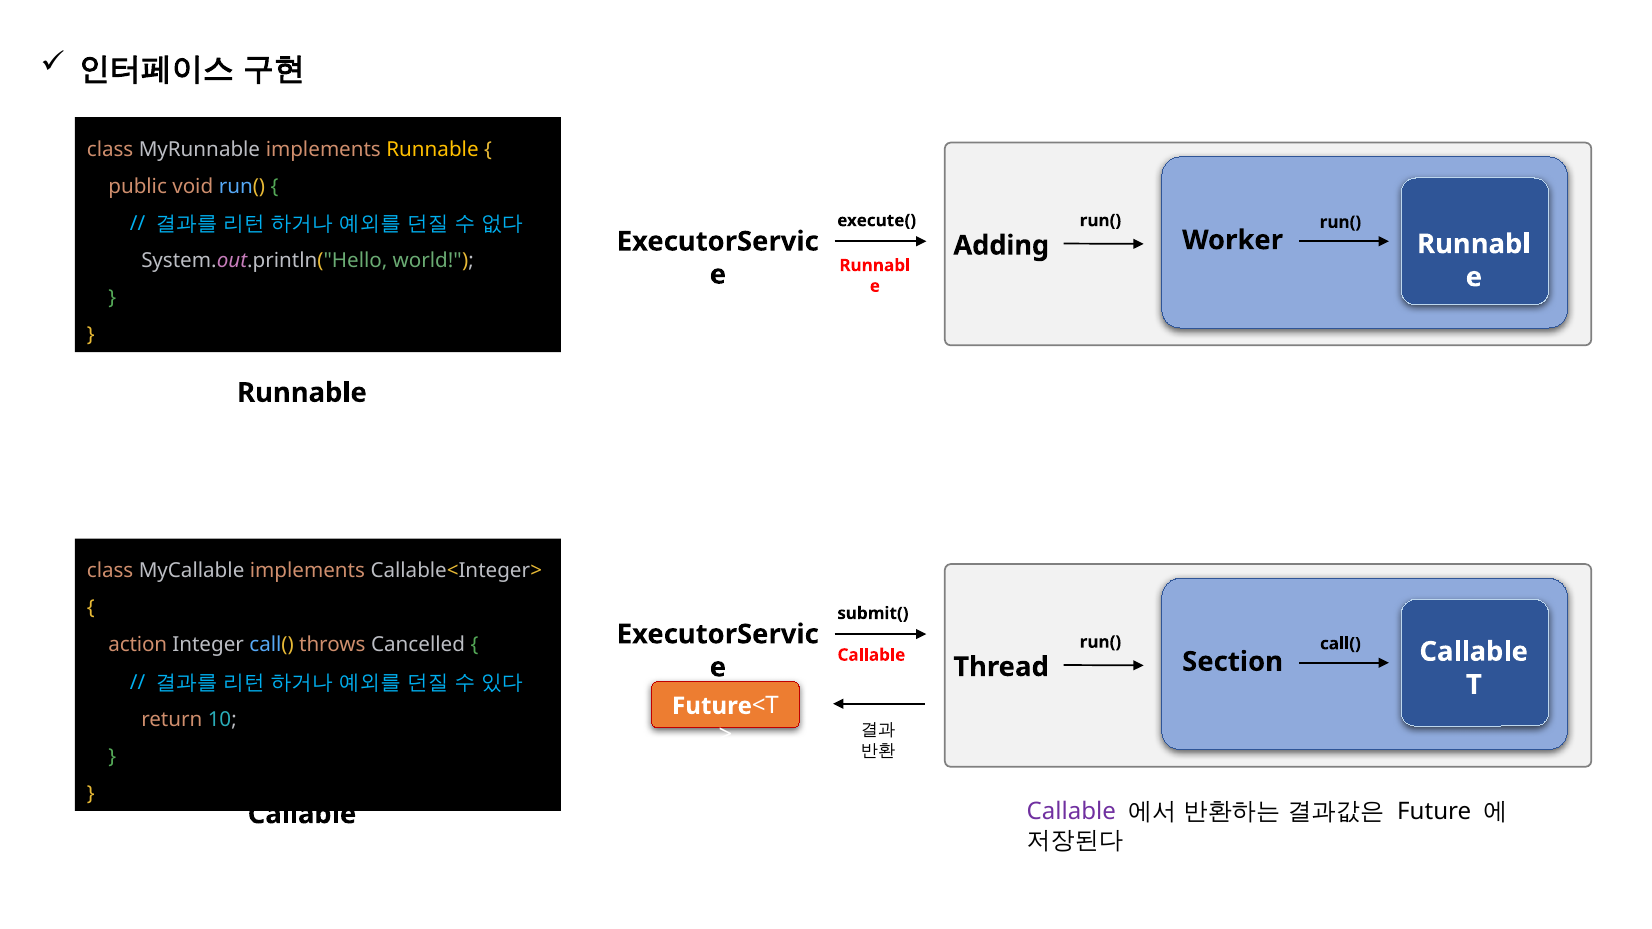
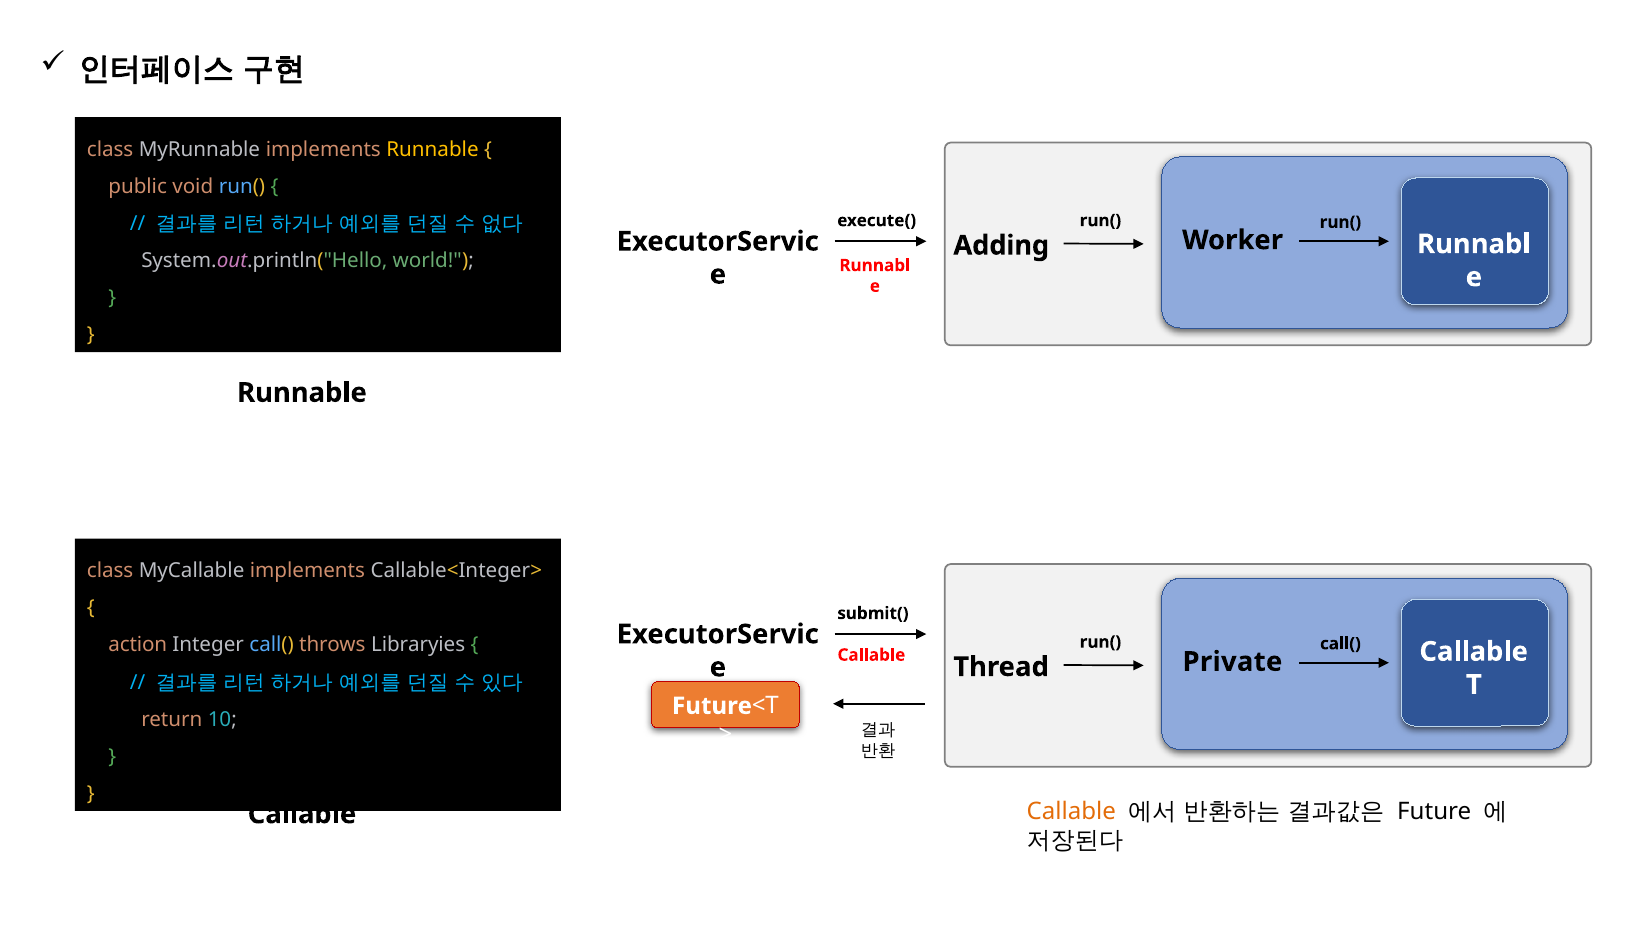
Cancelled: Cancelled -> Libraryies (418, 645)
Section: Section -> Private (1232, 662)
Callable colour: purple -> orange (1071, 812)
